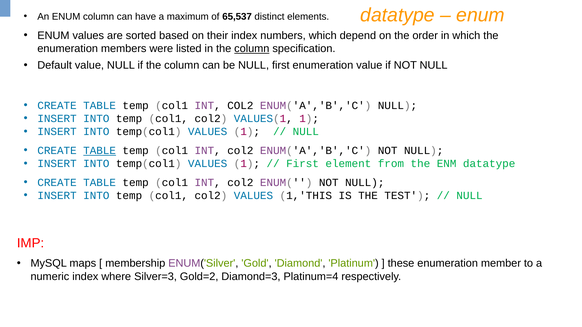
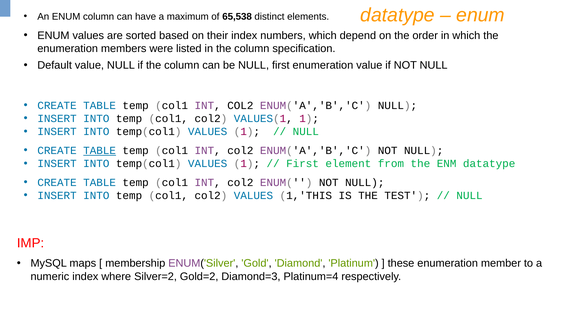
65,537: 65,537 -> 65,538 (237, 17)
column underline: present -> none (252, 49)
Silver=3: Silver=3 -> Silver=2 (156, 277)
